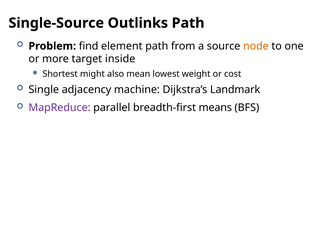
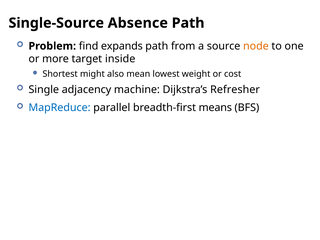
Outlinks: Outlinks -> Absence (138, 23)
element: element -> expands (122, 46)
Landmark: Landmark -> Refresher (235, 89)
MapReduce colour: purple -> blue (60, 108)
